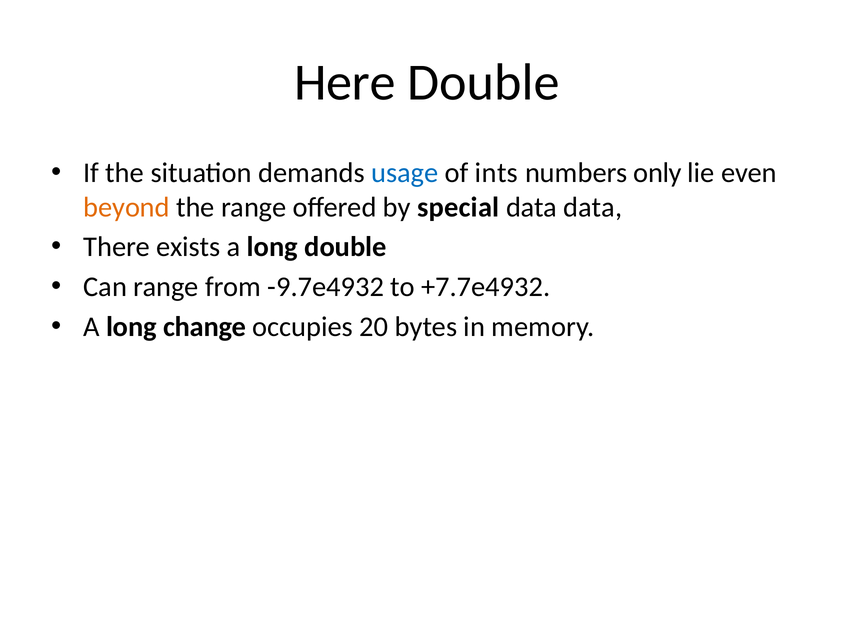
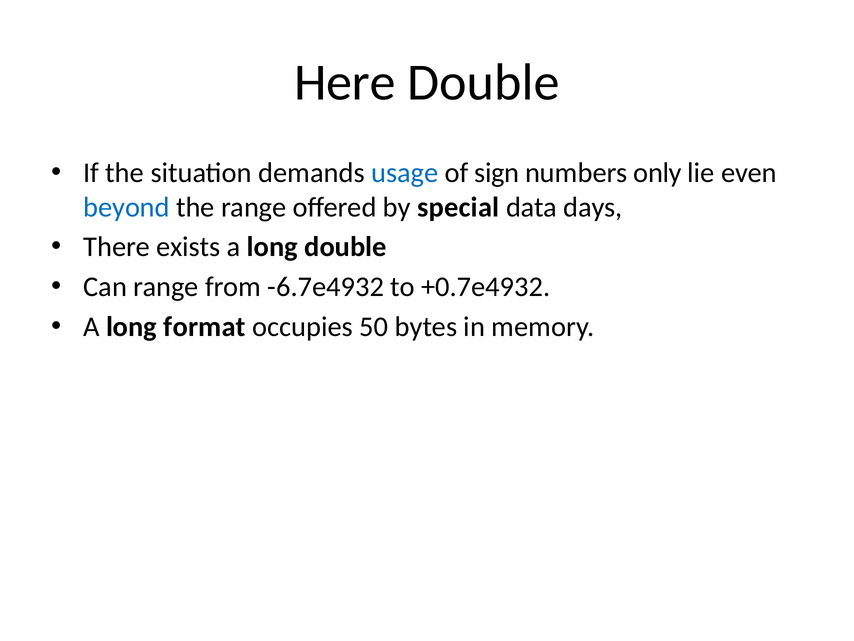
ints: ints -> sign (497, 173)
beyond colour: orange -> blue (127, 207)
data data: data -> days (593, 207)
-9.7e4932: -9.7e4932 -> -6.7e4932 (326, 287)
+7.7e4932: +7.7e4932 -> +0.7e4932 (486, 287)
change: change -> format (205, 326)
20: 20 -> 50 (374, 326)
